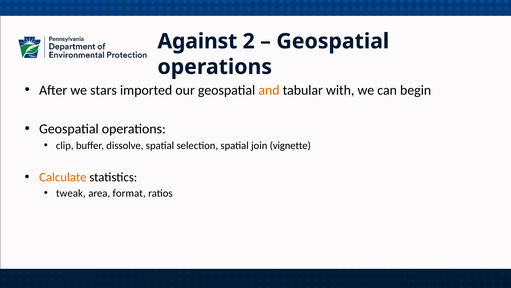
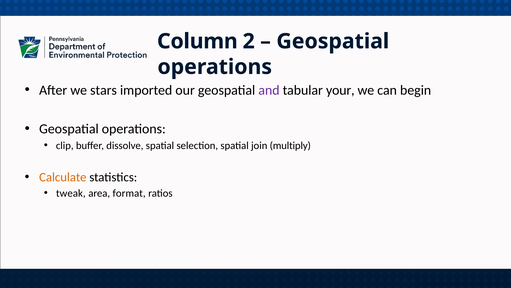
Against: Against -> Column (197, 41)
and colour: orange -> purple (269, 90)
with: with -> your (340, 90)
vignette: vignette -> multiply (290, 145)
